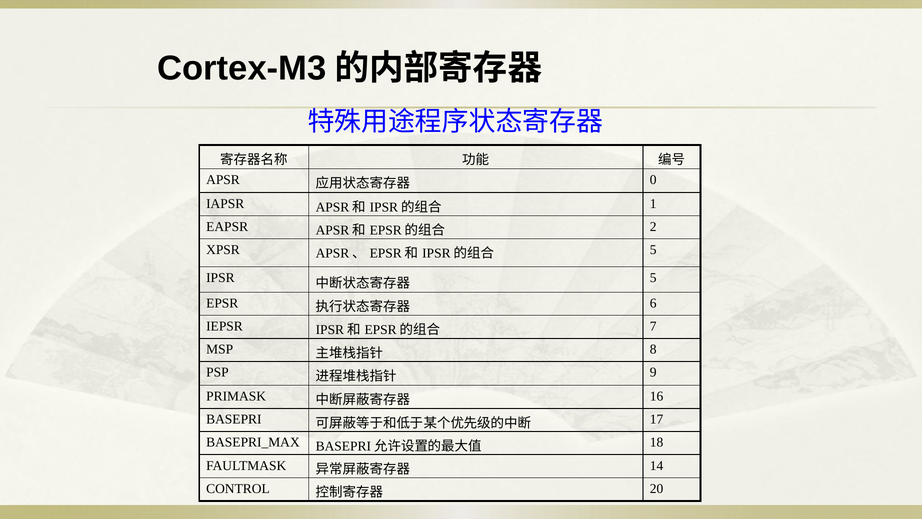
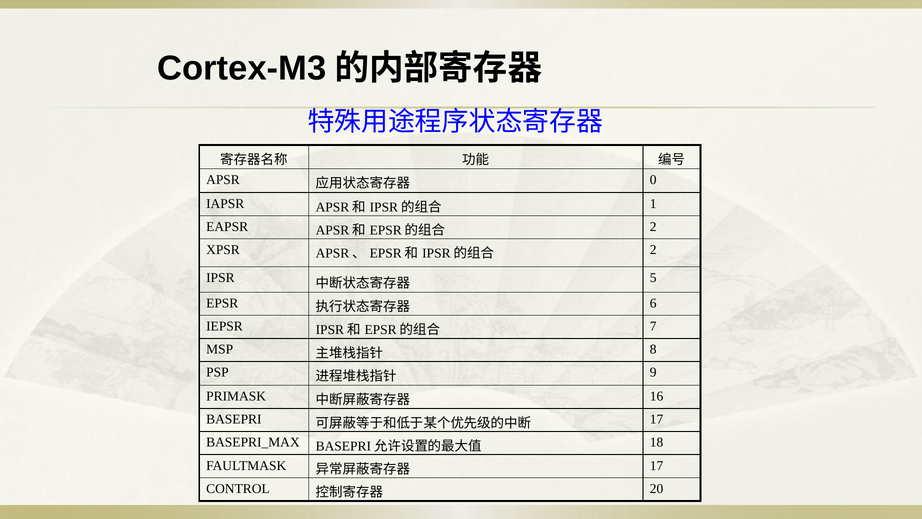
5: 5 -> 2 (653, 250)
14: 14 -> 17 (657, 465)
